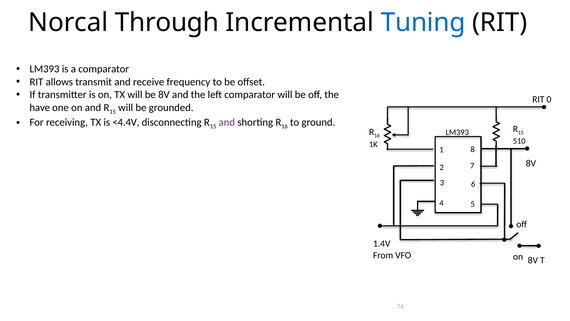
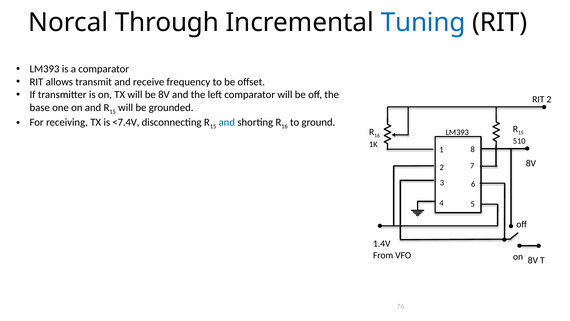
RIT 0: 0 -> 2 (549, 99)
have: have -> base (40, 108)
<4.4V: <4.4V -> <7.4V (126, 122)
and colour: purple -> blue (227, 122)
